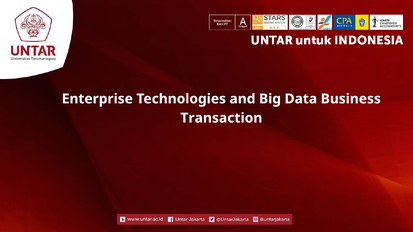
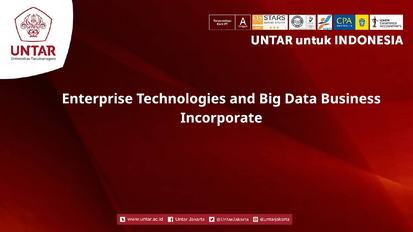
Transaction: Transaction -> Incorporate (221, 118)
